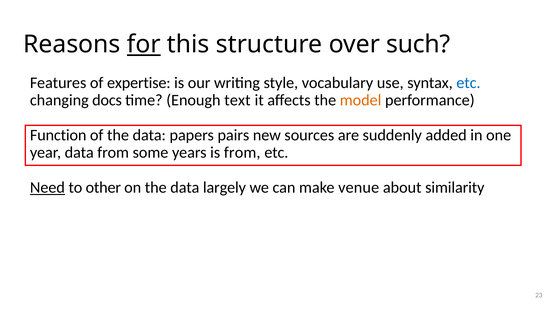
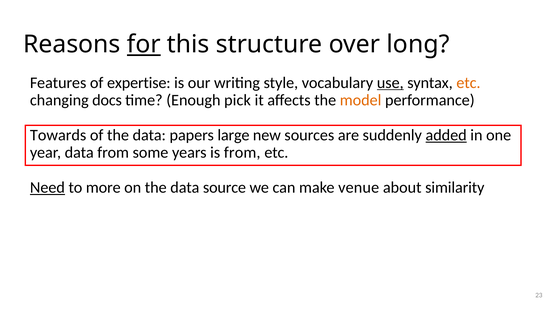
such: such -> long (418, 44)
use underline: none -> present (390, 83)
etc colour: blue -> orange (468, 83)
text: text -> pick (237, 100)
Function: Function -> Towards (58, 135)
pairs: pairs -> large (233, 135)
added underline: none -> present (446, 135)
other: other -> more (103, 187)
largely: largely -> source (224, 187)
